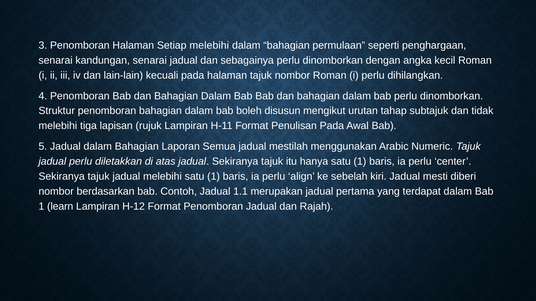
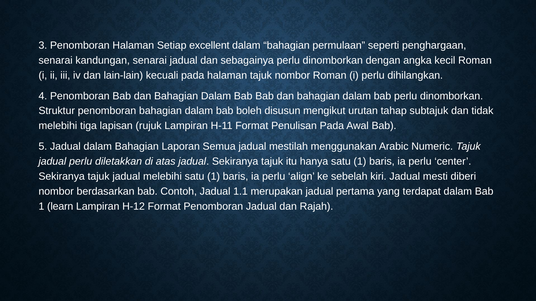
Setiap melebihi: melebihi -> excellent (209, 45)
